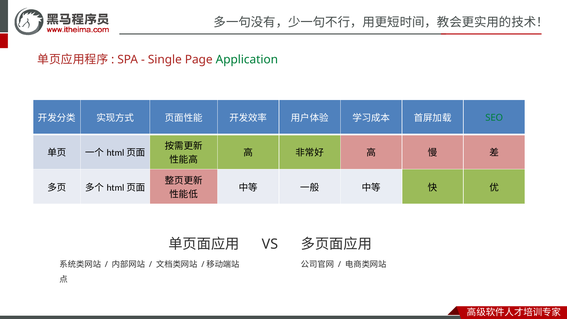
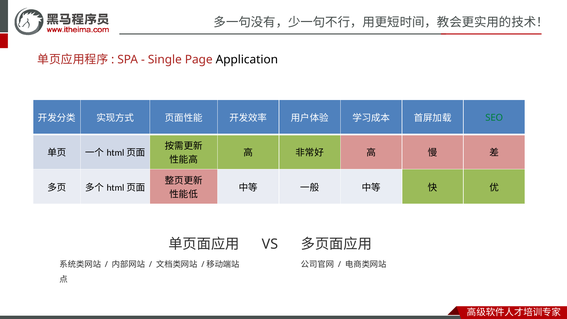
Application colour: green -> black (247, 59)
